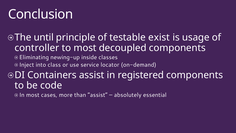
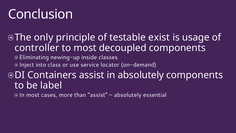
until: until -> only (44, 37)
in registered: registered -> absolutely (141, 75)
code: code -> label (51, 85)
